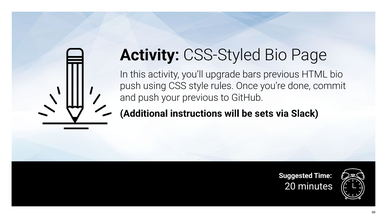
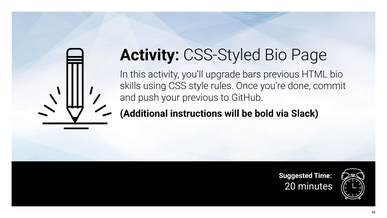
push: push -> skills (130, 86)
sets: sets -> bold (264, 113)
